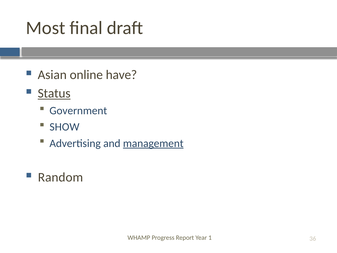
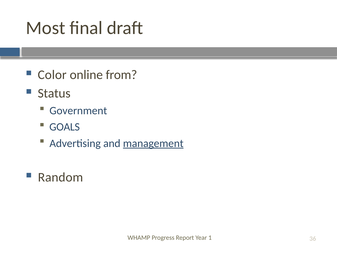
Asian: Asian -> Color (52, 75)
have: have -> from (121, 75)
Status underline: present -> none (54, 93)
SHOW: SHOW -> GOALS (65, 127)
